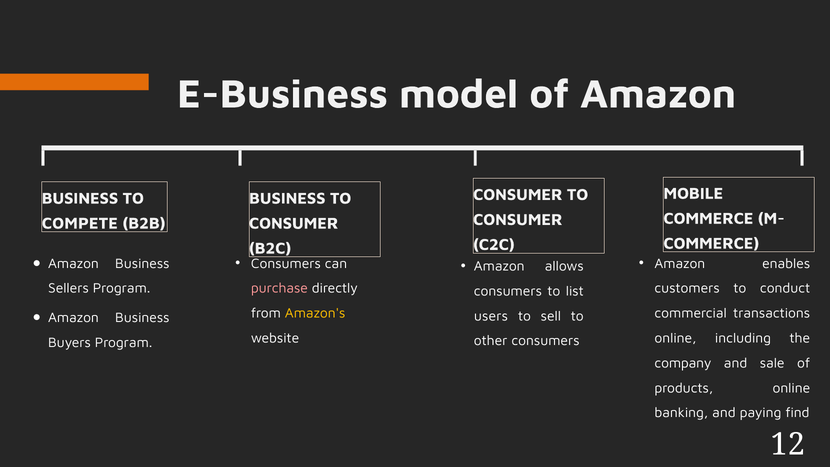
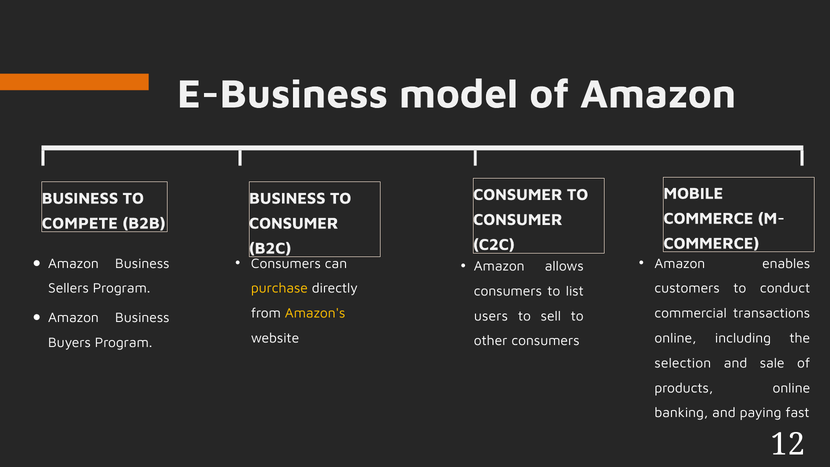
purchase colour: pink -> yellow (279, 288)
company: company -> selection (683, 363)
find: find -> fast (797, 413)
